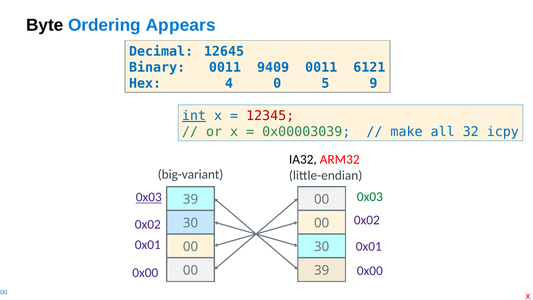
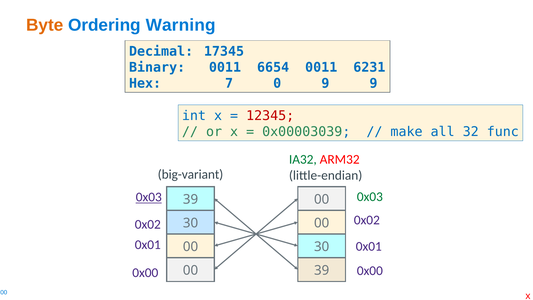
Byte colour: black -> orange (45, 25)
Appears: Appears -> Warning (181, 25)
12645: 12645 -> 17345 (224, 51)
9409: 9409 -> 6654 (273, 67)
6121: 6121 -> 6231 (369, 67)
4: 4 -> 7 (229, 83)
0 5: 5 -> 9 (325, 83)
int underline: present -> none (194, 116)
icpy: icpy -> func (503, 132)
IA32 colour: black -> green (303, 159)
